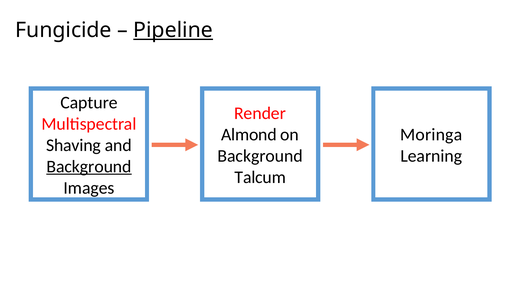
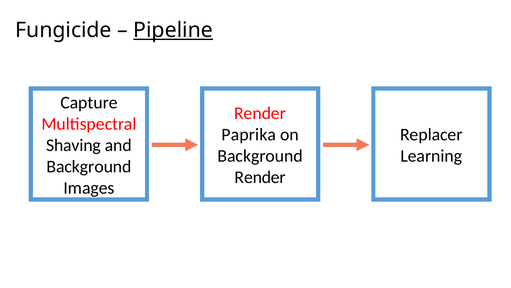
Almond: Almond -> Paprika (249, 134)
Moringa: Moringa -> Replacer (431, 134)
Background underline: present -> none (89, 166)
Talcum: Talcum -> Render (260, 177)
